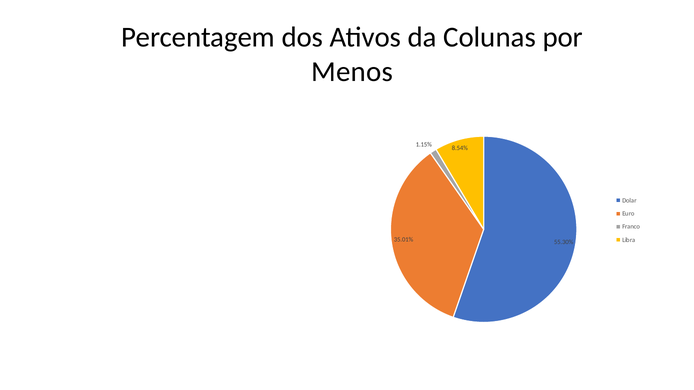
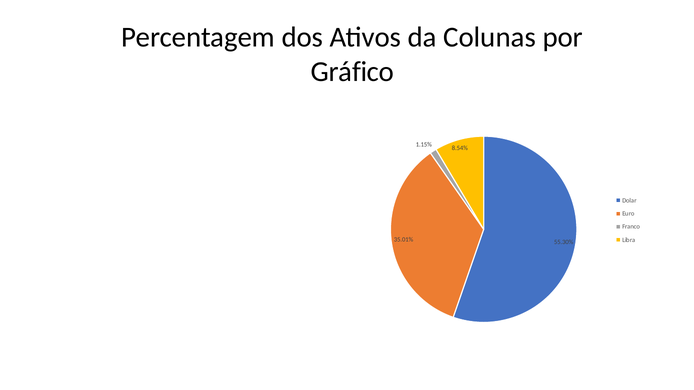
Menos: Menos -> Gráfico (352, 72)
